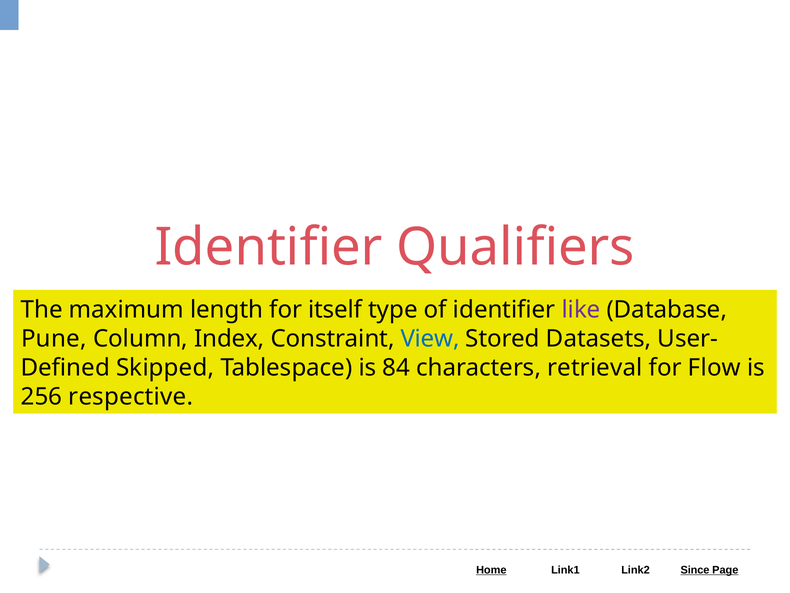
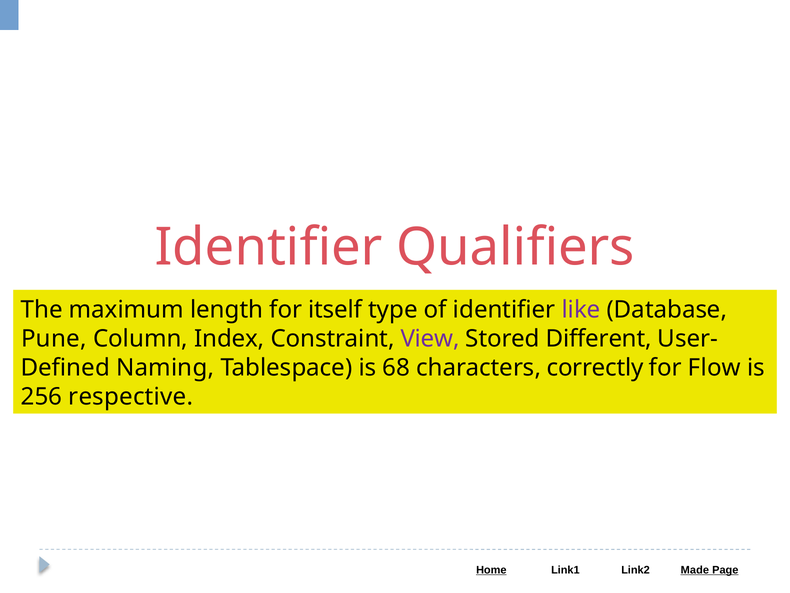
View colour: blue -> purple (430, 339)
Datasets: Datasets -> Different (599, 339)
Skipped: Skipped -> Naming (165, 368)
84: 84 -> 68 (396, 368)
retrieval: retrieval -> correctly (595, 368)
Since: Since -> Made (695, 570)
